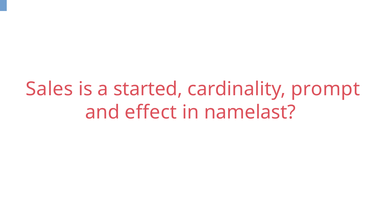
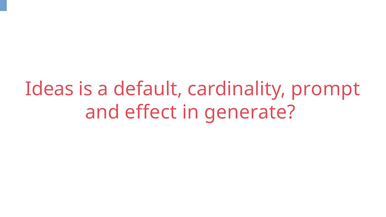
Sales: Sales -> Ideas (50, 89)
started: started -> default (148, 89)
namelast: namelast -> generate (250, 112)
